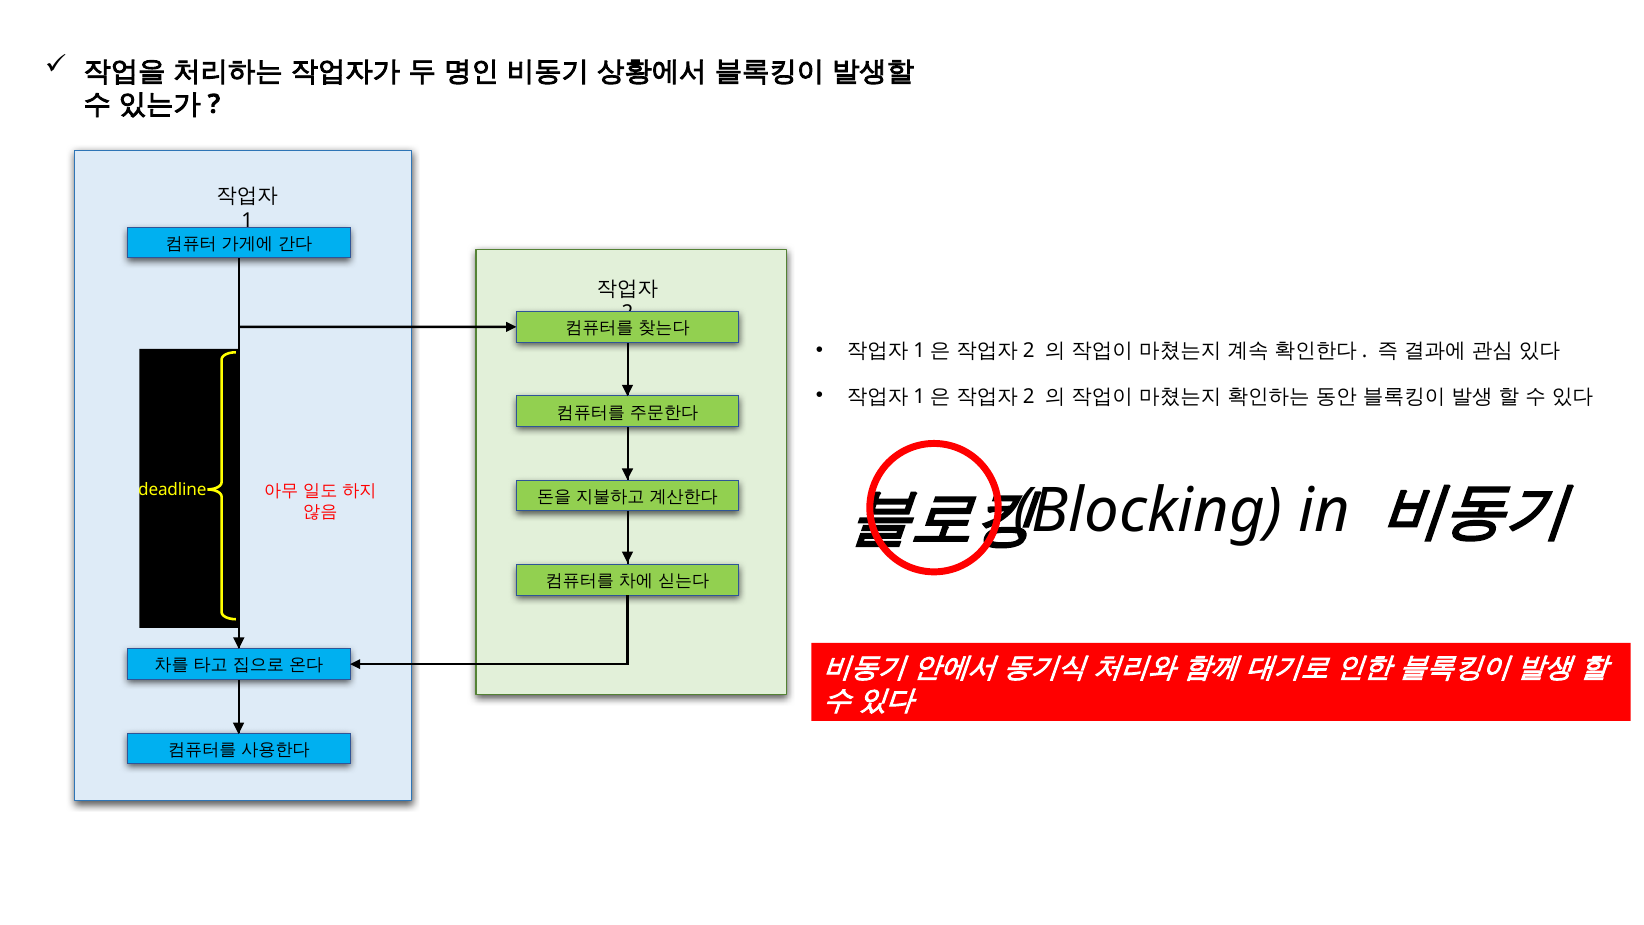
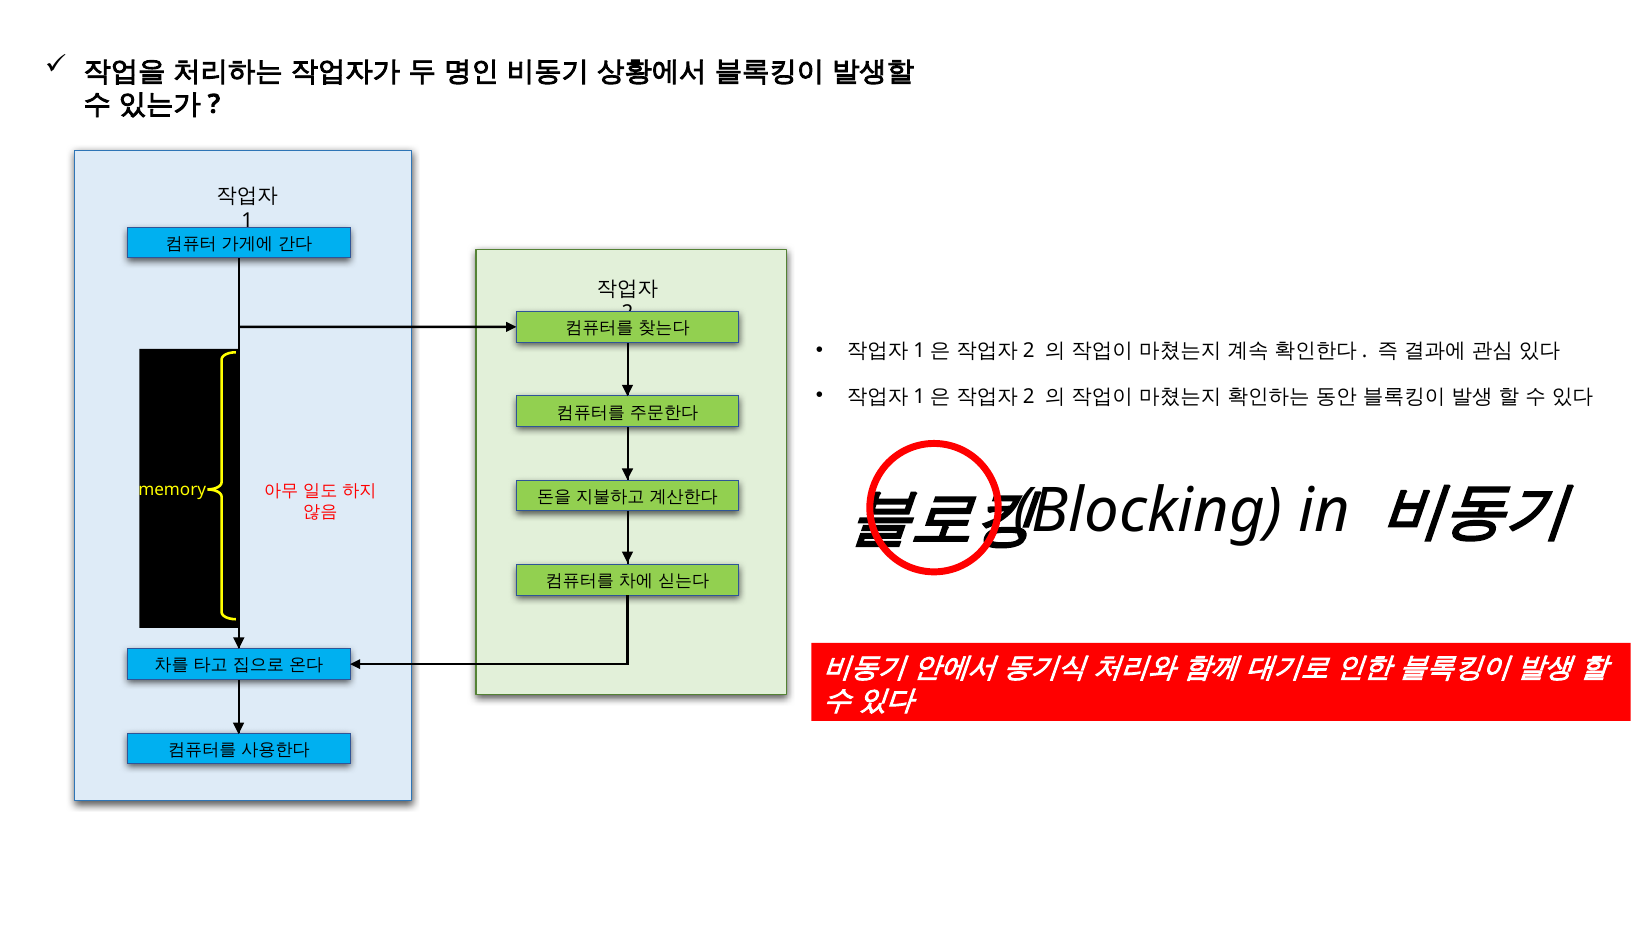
deadline: deadline -> memory (172, 490)
